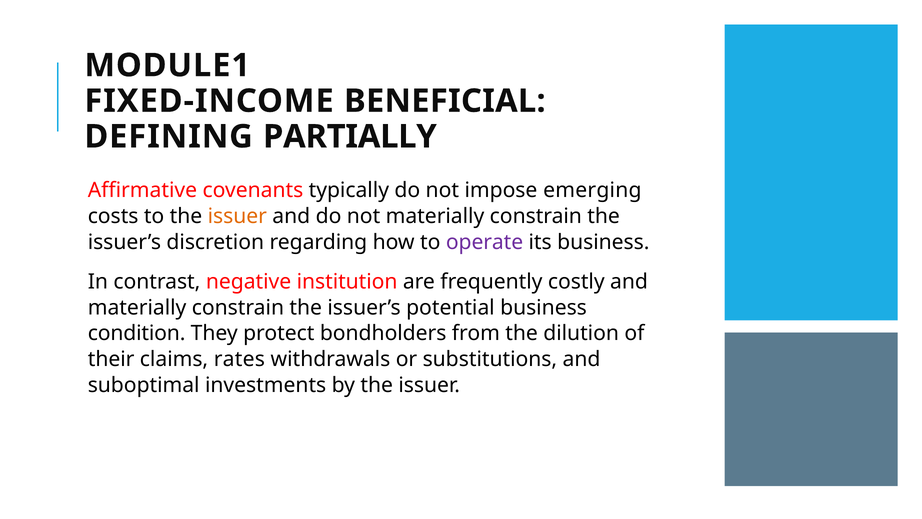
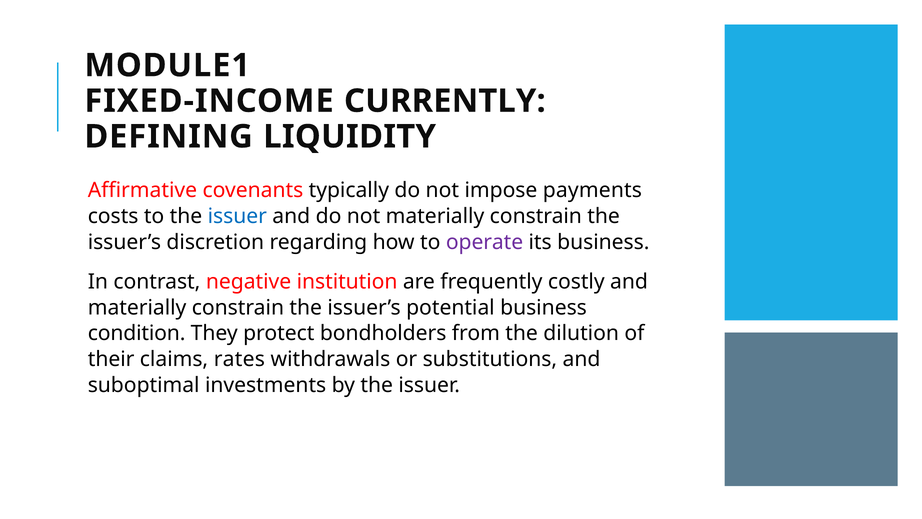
BENEFICIAL: BENEFICIAL -> CURRENTLY (445, 101)
PARTIALLY: PARTIALLY -> LIQUIDITY (350, 137)
emerging: emerging -> payments (592, 190)
issuer colour: orange -> blue (237, 216)
